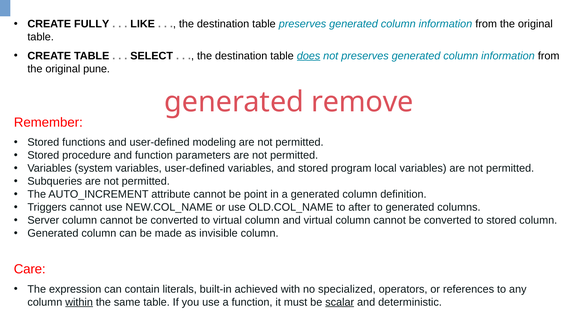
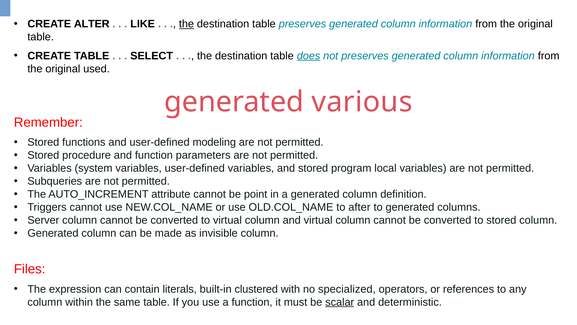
FULLY: FULLY -> ALTER (92, 24)
the underline: none -> present (186, 24)
pune: pune -> used (96, 69)
remove: remove -> various (362, 102)
Care: Care -> Files (30, 269)
achieved: achieved -> clustered (256, 289)
within underline: present -> none (79, 302)
